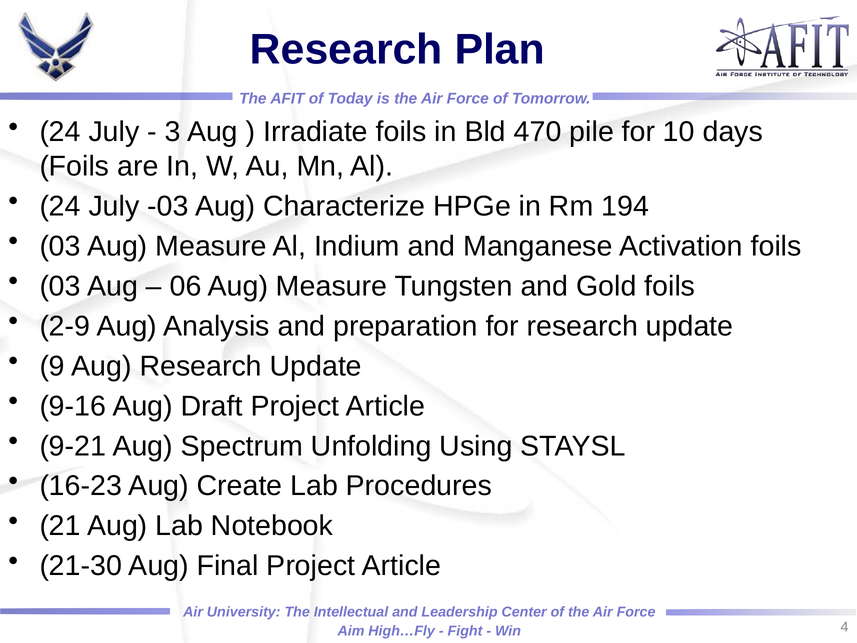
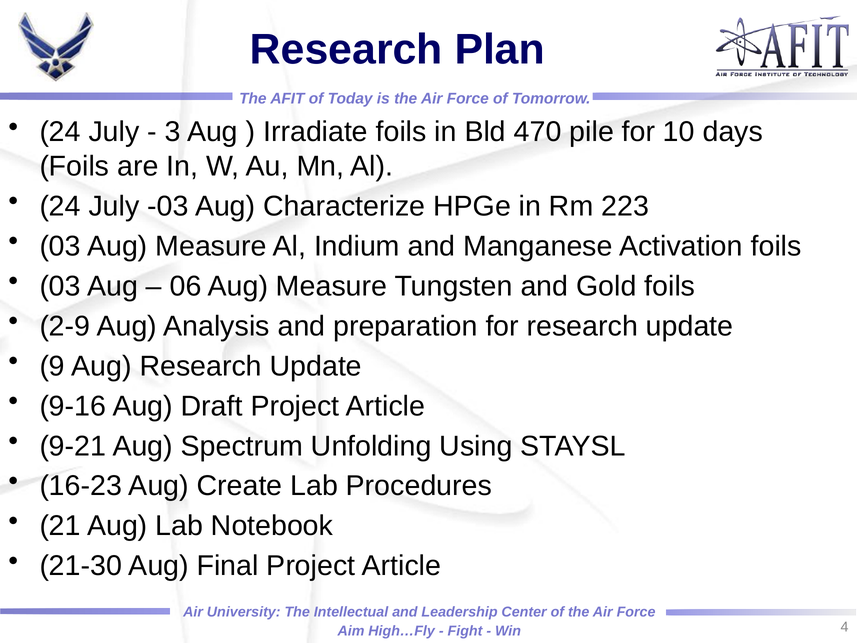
194: 194 -> 223 (625, 206)
